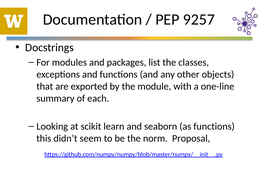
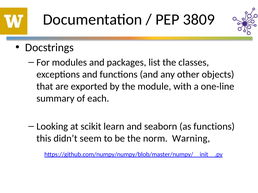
9257: 9257 -> 3809 (199, 20)
Proposal: Proposal -> Warning (191, 139)
